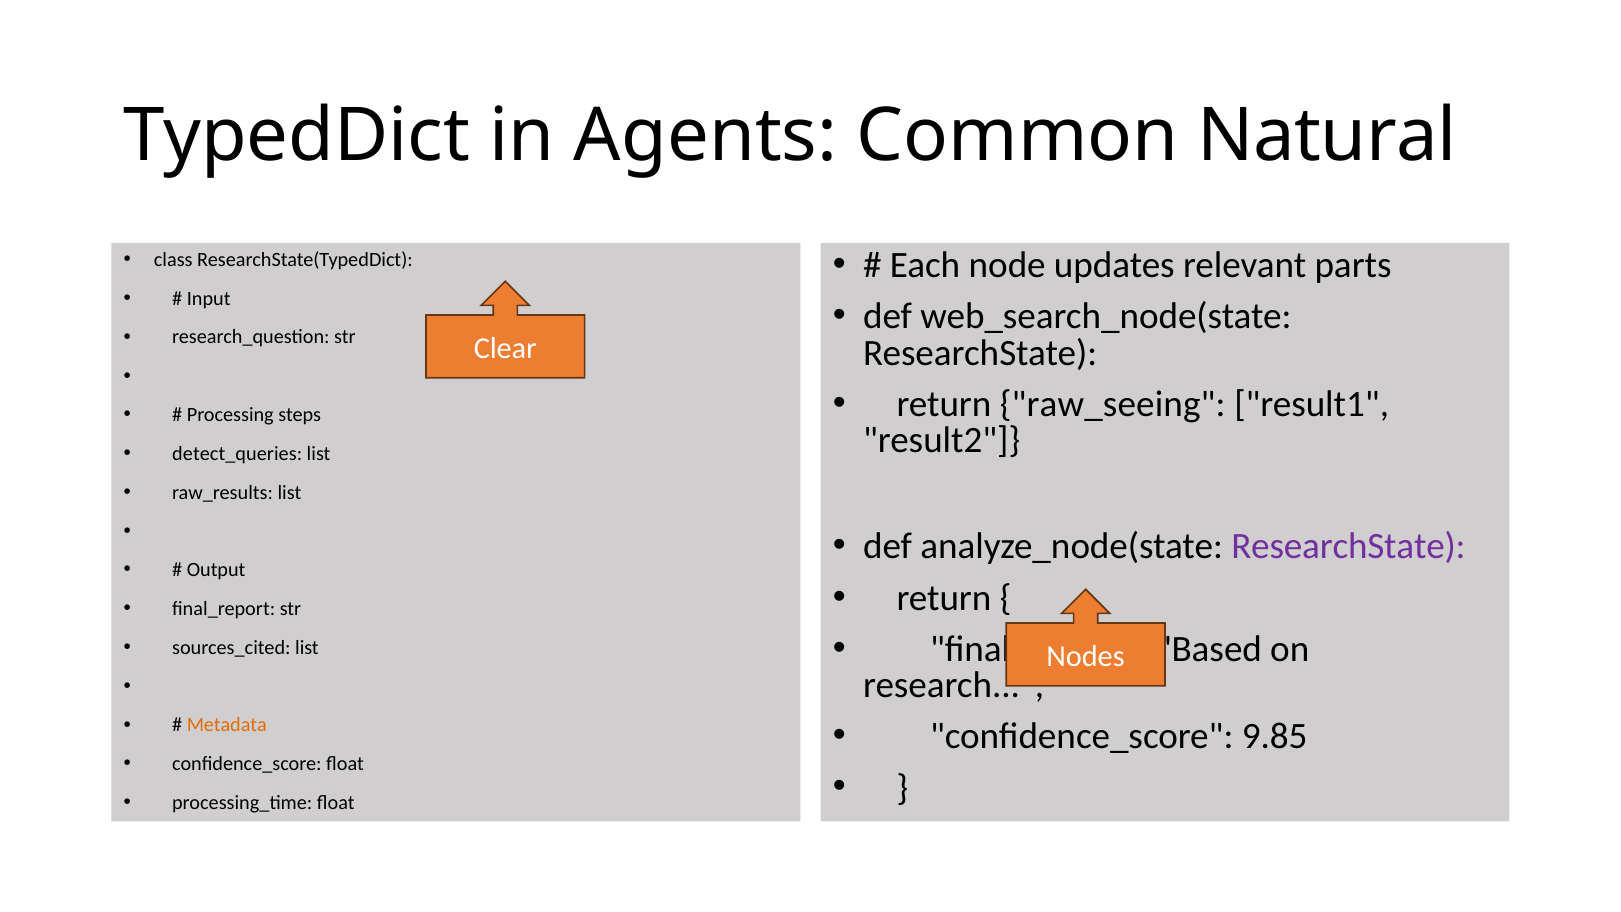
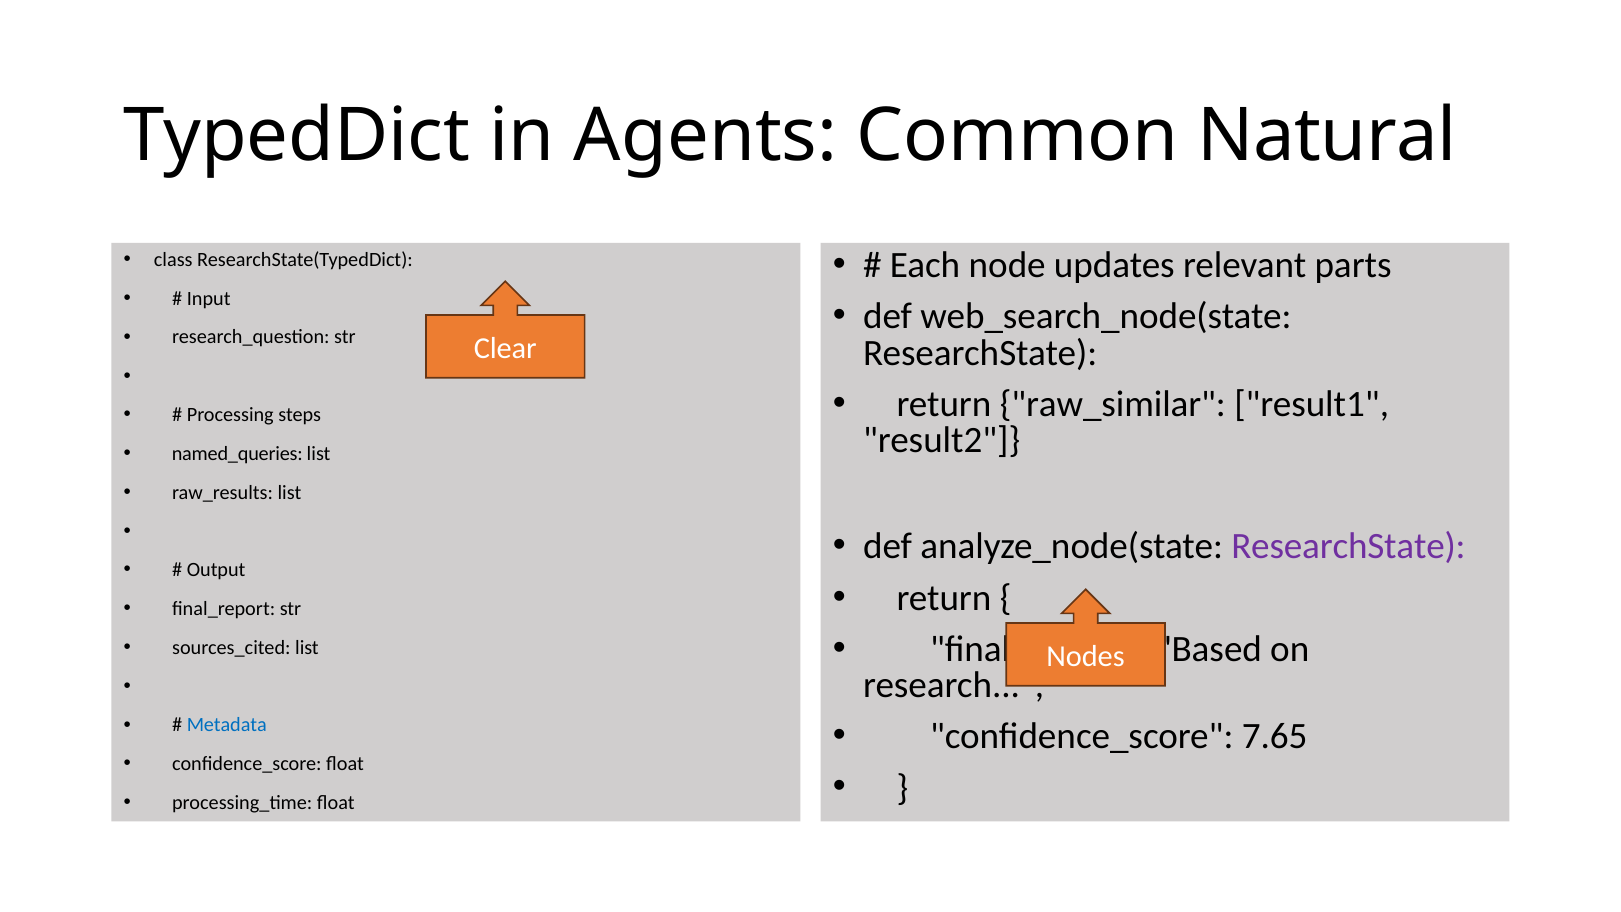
raw_seeing: raw_seeing -> raw_similar (1113, 404)
detect_queries: detect_queries -> named_queries (237, 453)
Metadata colour: orange -> blue (227, 725)
9.85: 9.85 -> 7.65 (1275, 736)
